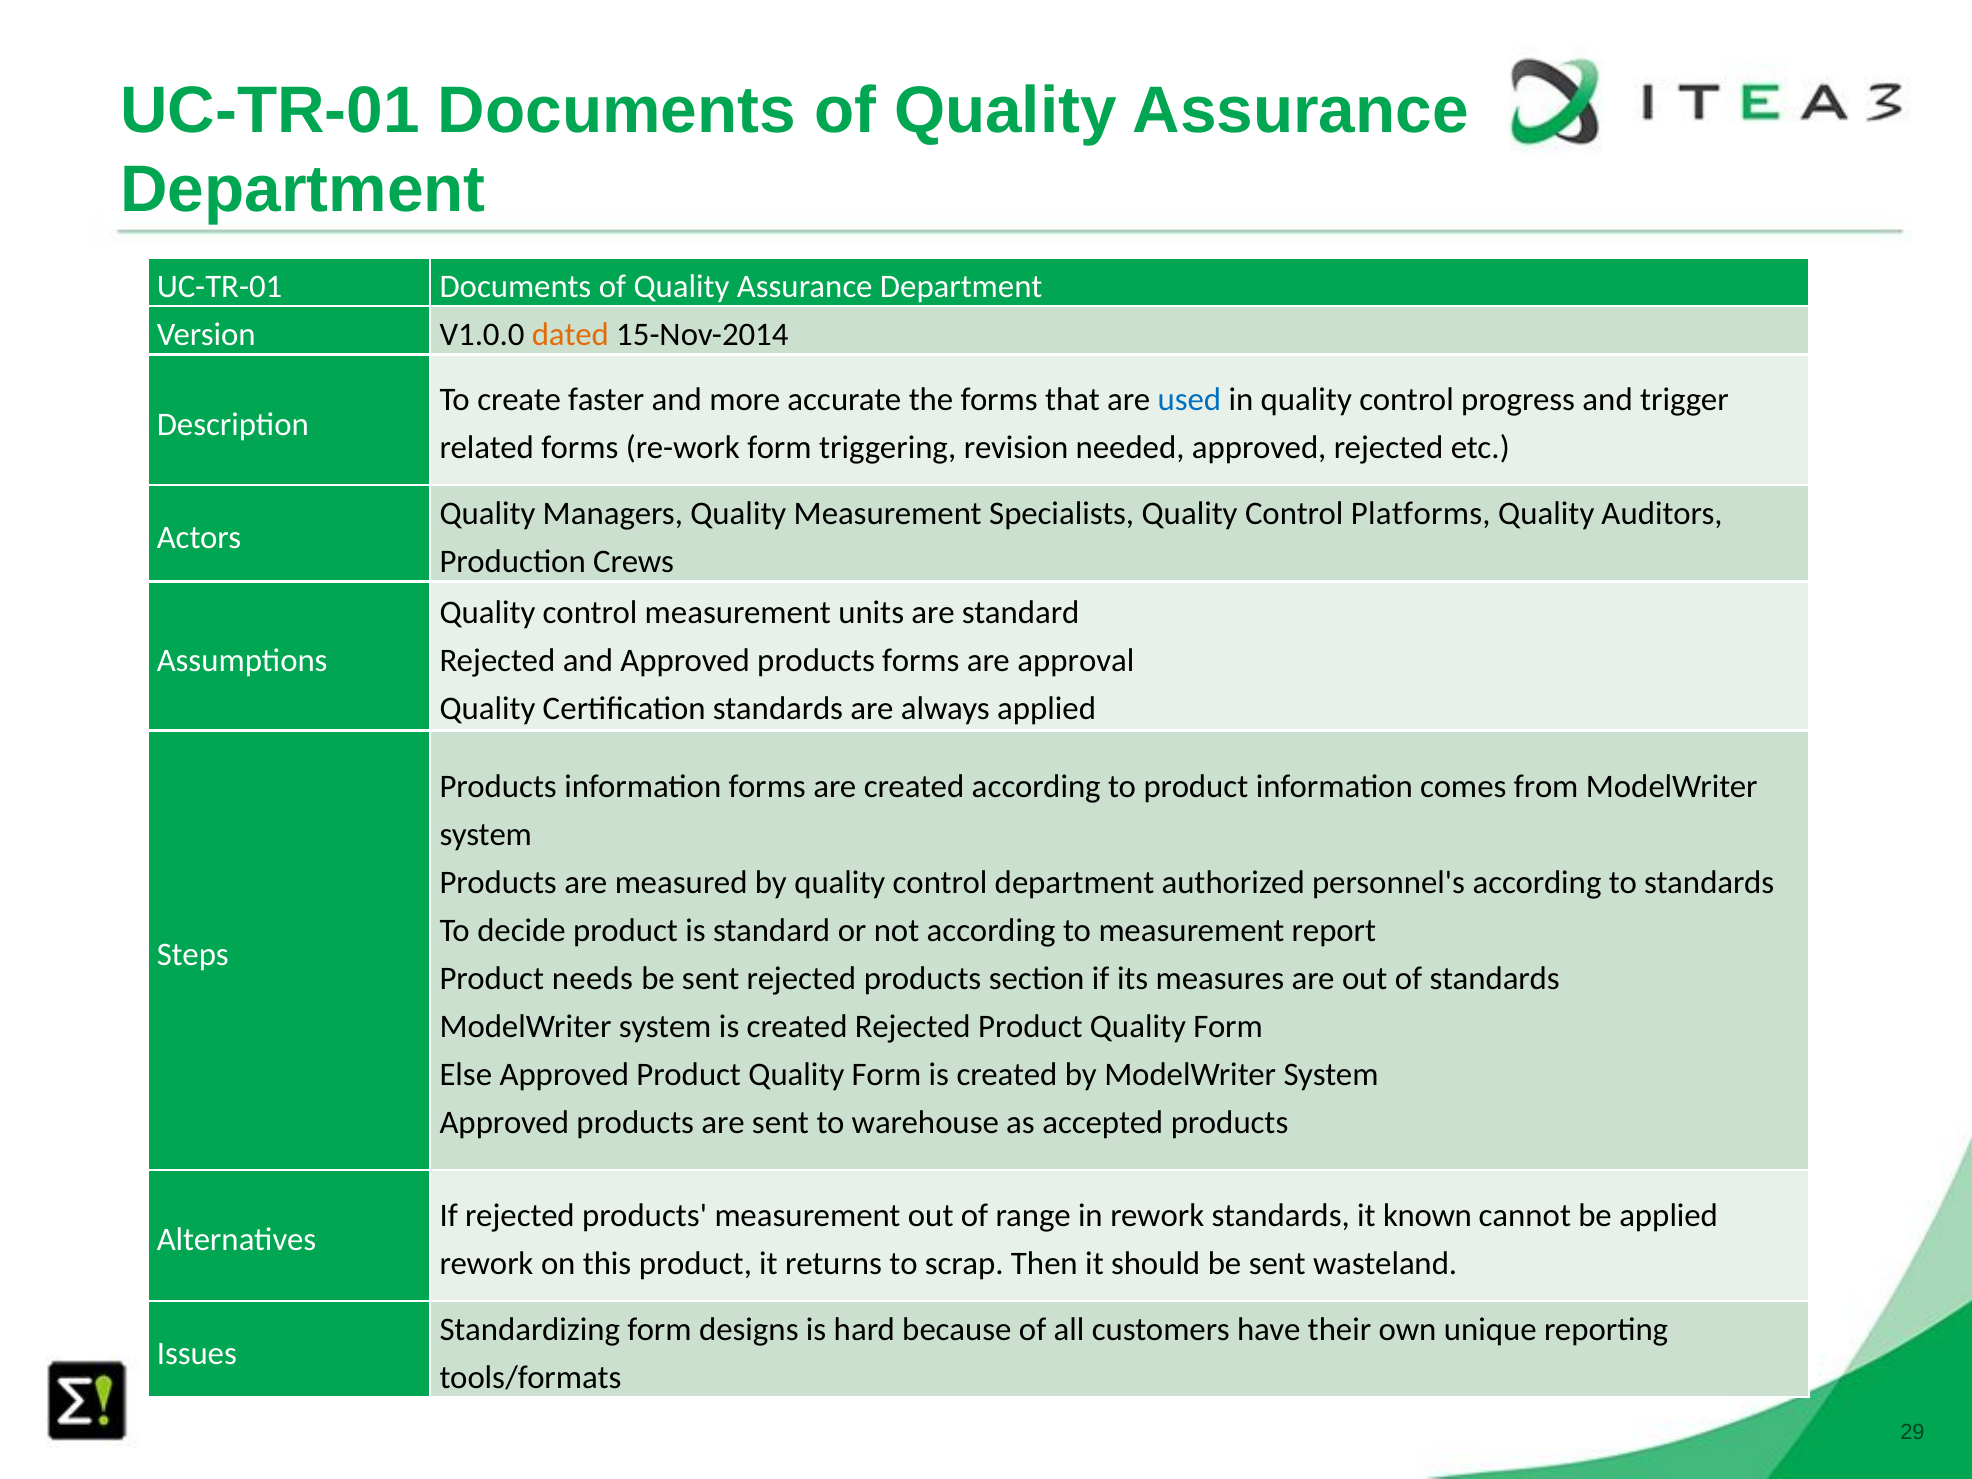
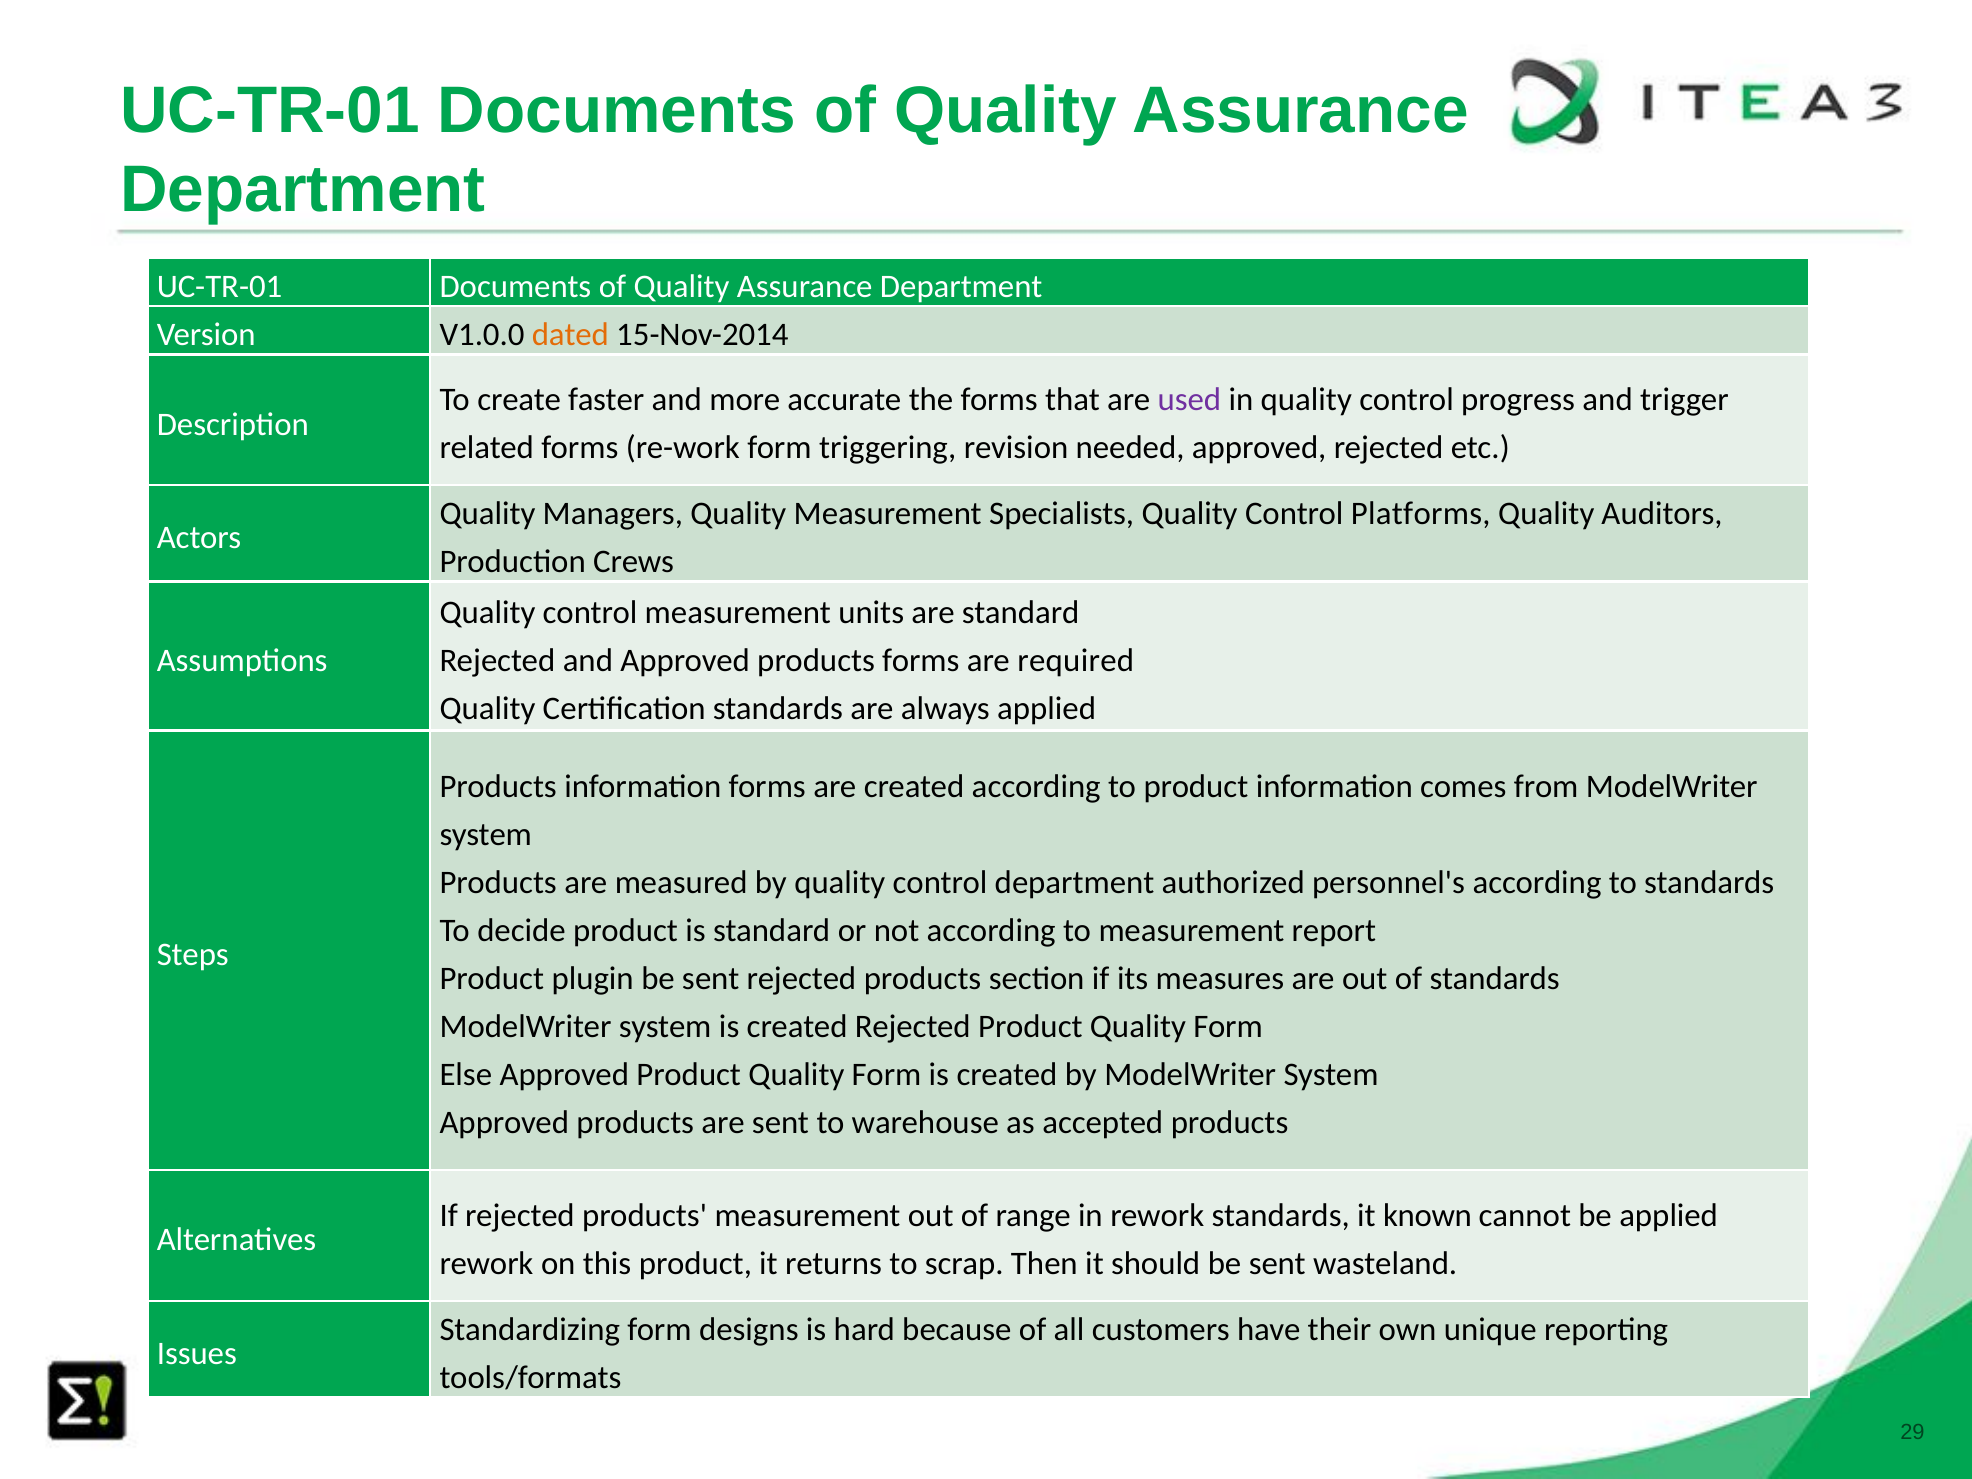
used colour: blue -> purple (1189, 400)
approval: approval -> required (1076, 660)
needs: needs -> plugin (593, 979)
